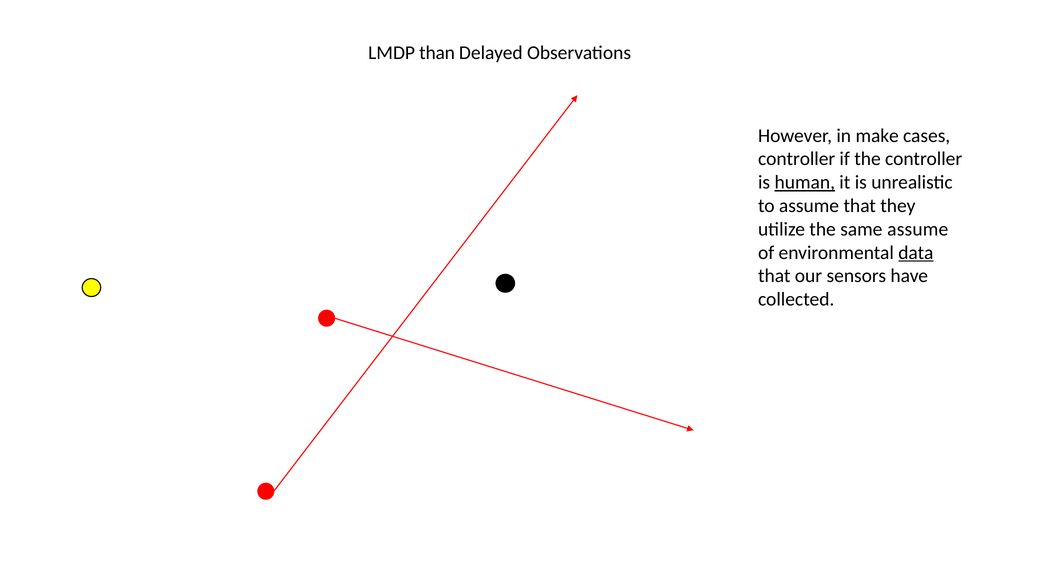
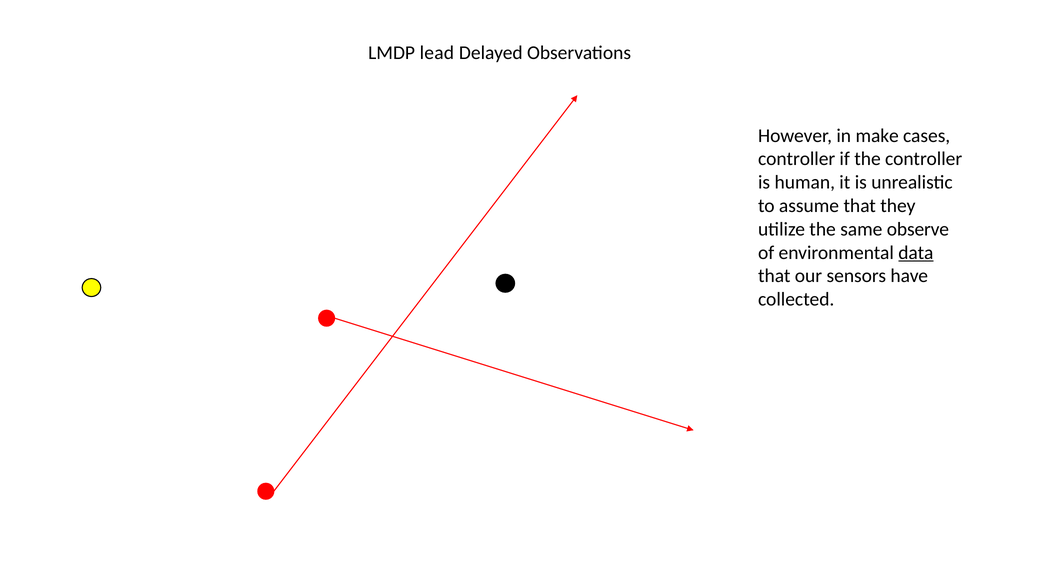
than: than -> lead (437, 53)
human underline: present -> none (805, 182)
same assume: assume -> observe (918, 229)
